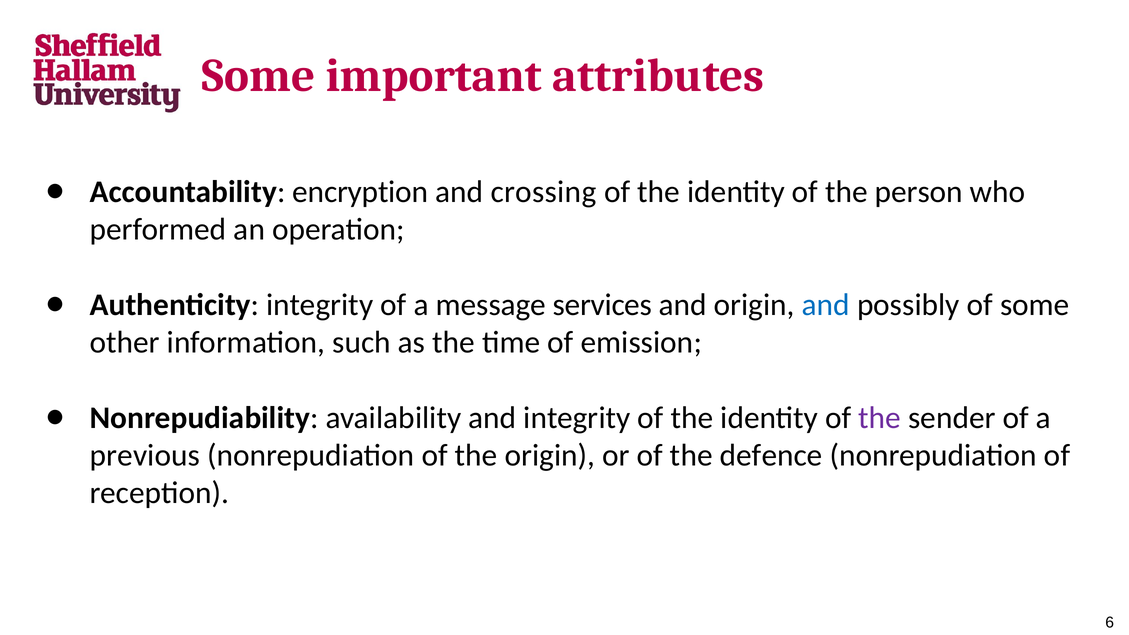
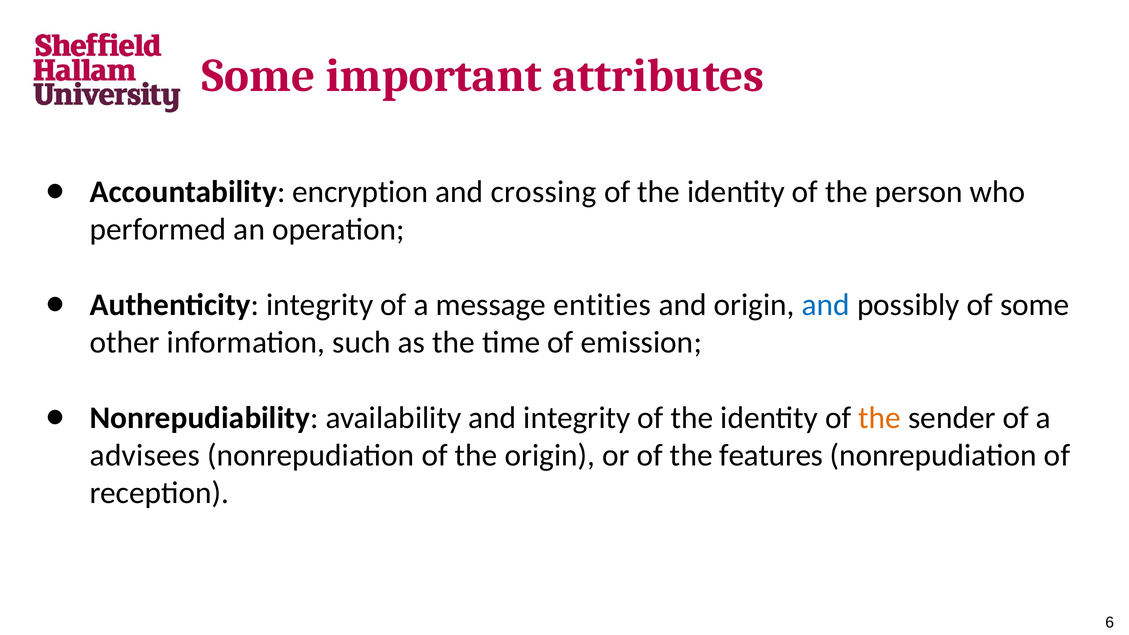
services: services -> entities (602, 305)
the colour: purple -> orange (880, 418)
previous: previous -> advisees (145, 456)
defence: defence -> features (771, 456)
